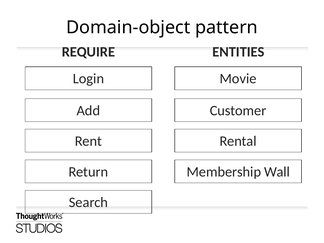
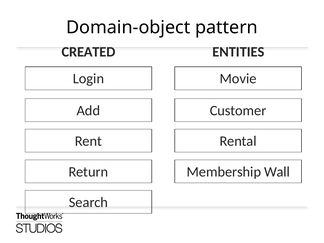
REQUIRE: REQUIRE -> CREATED (88, 52)
